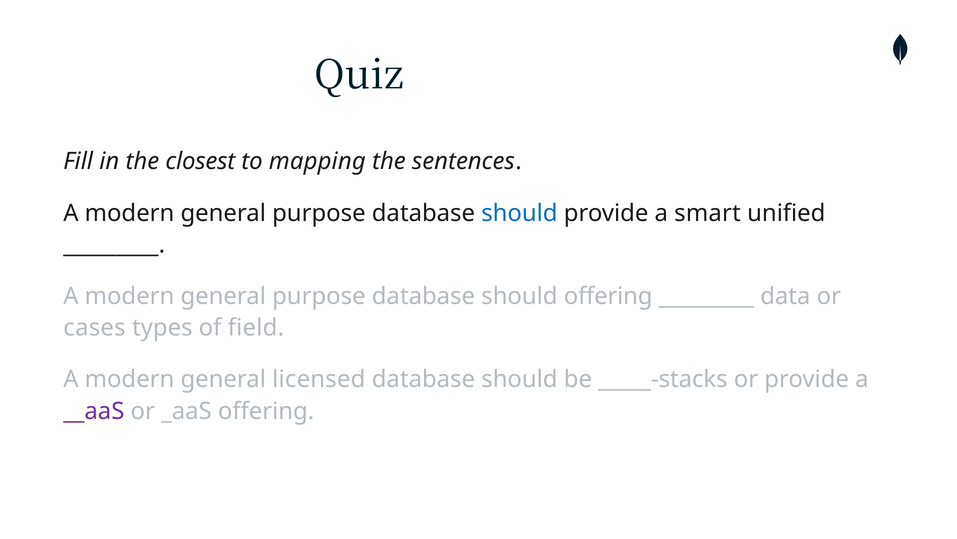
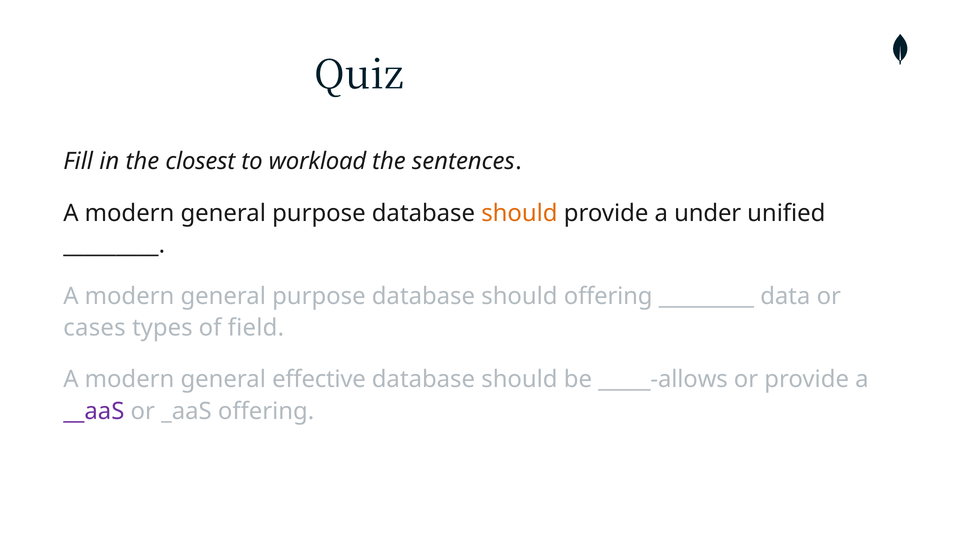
mapping: mapping -> workload (317, 161)
should colour: blue -> orange (519, 213)
smart: smart -> under (708, 213)
licensed: licensed -> effective (319, 379)
_____-stacks: _____-stacks -> _____-allows (663, 379)
